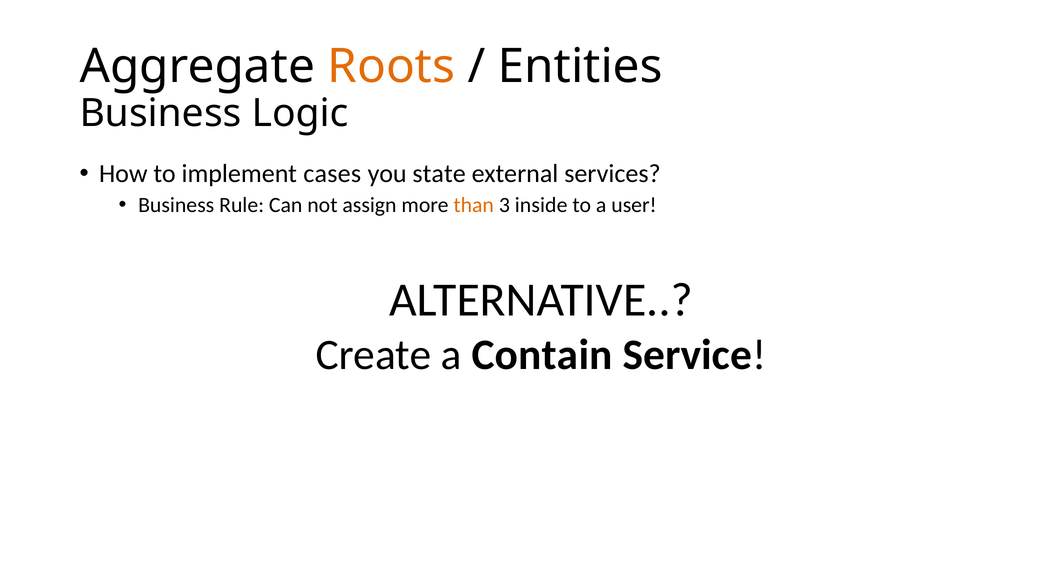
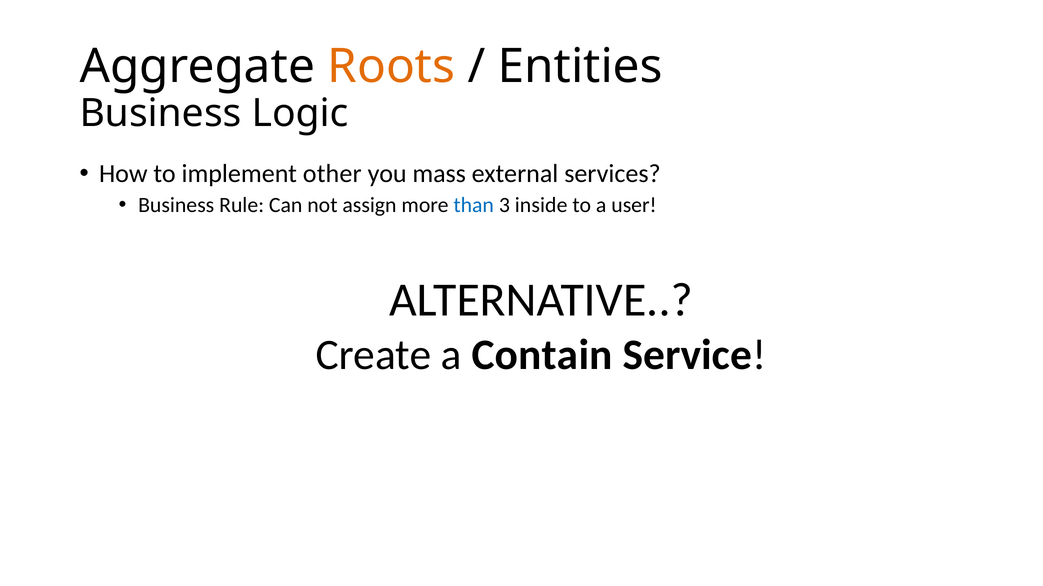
cases: cases -> other (332, 174)
state: state -> mass (439, 174)
than colour: orange -> blue (474, 205)
